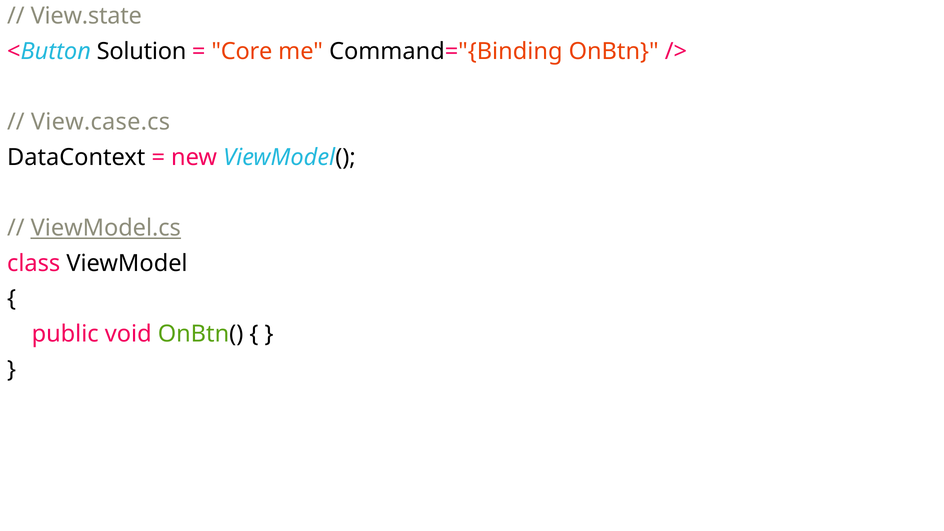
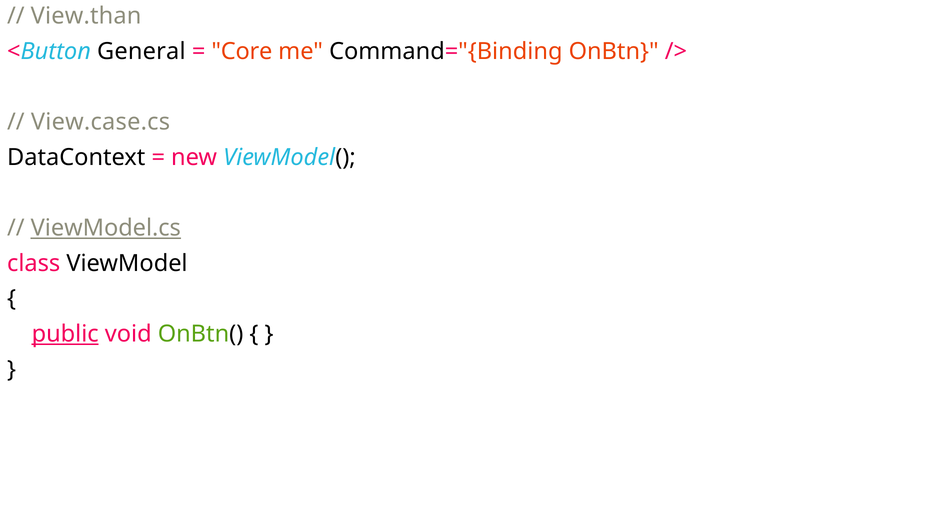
View.state: View.state -> View.than (86, 16)
Solution: Solution -> General (141, 51)
public underline: none -> present (65, 334)
